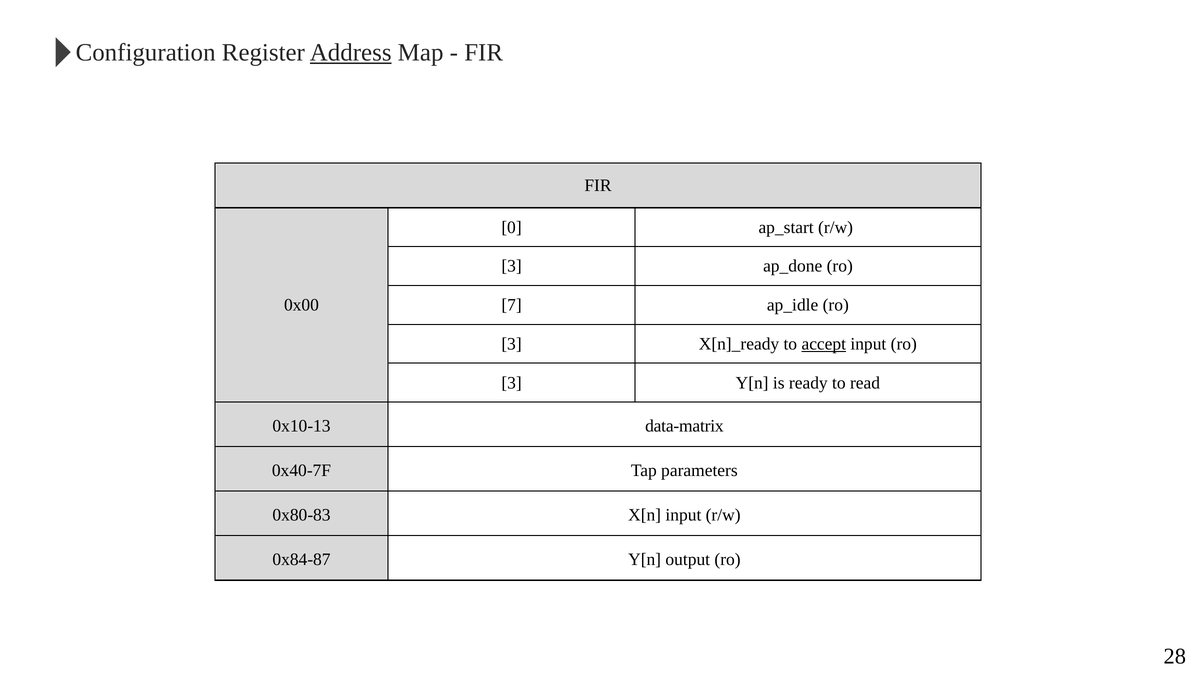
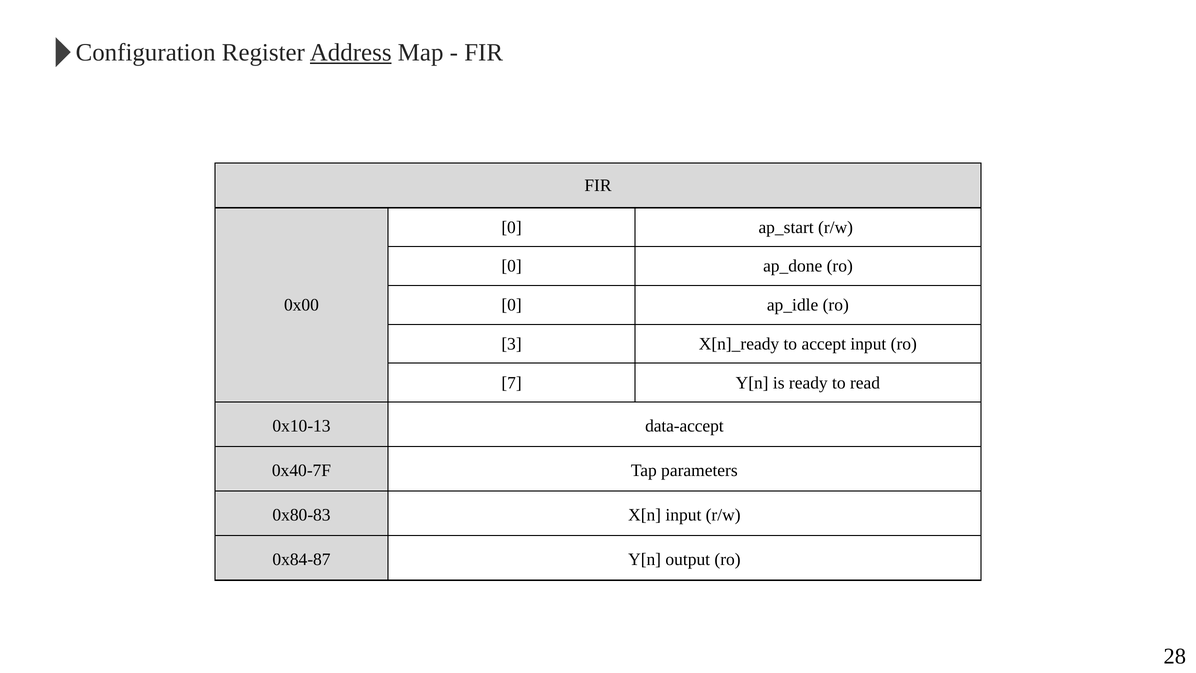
3: 3 -> 0 (512, 266)
7: 7 -> 0 (512, 305)
accept underline: present -> none (824, 344)
3: 3 -> 7 (512, 383)
data-matrix: data-matrix -> data-accept (684, 426)
